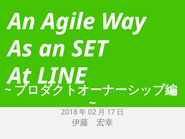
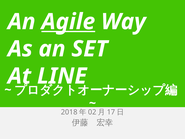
Agile underline: none -> present (68, 22)
